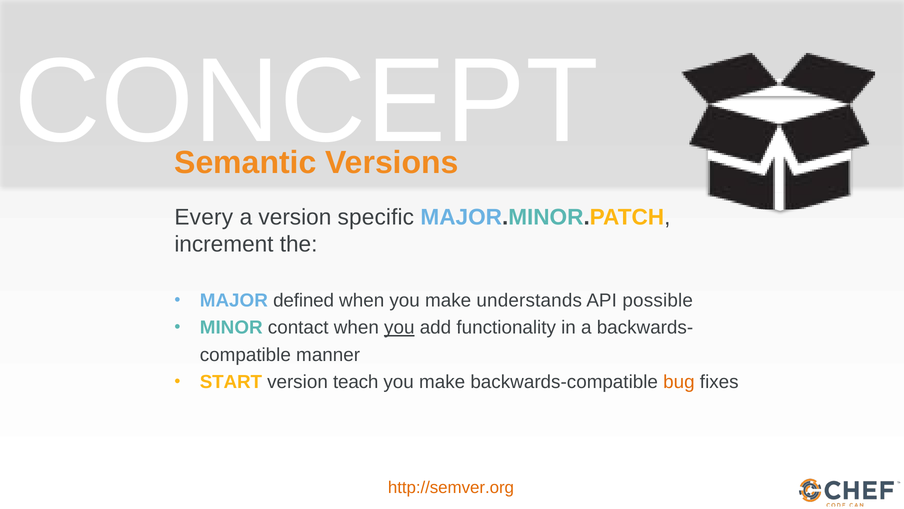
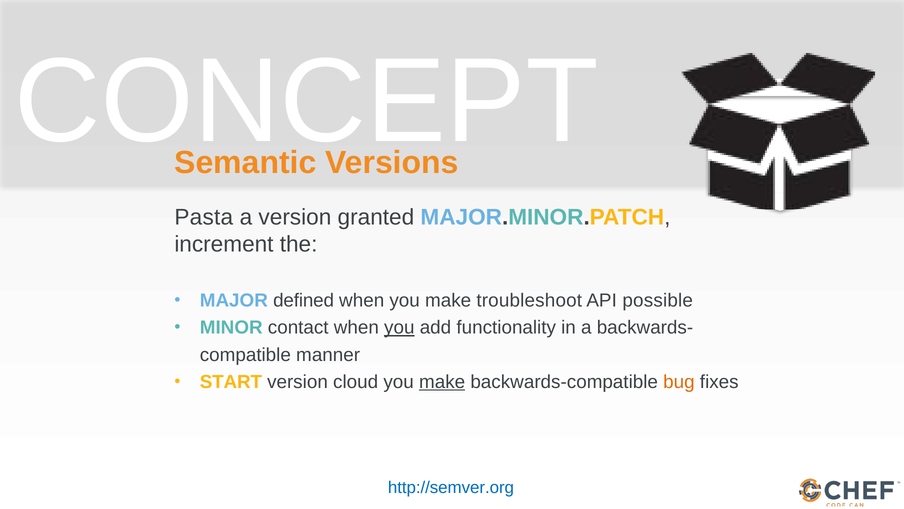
Every: Every -> Pasta (204, 217)
specific: specific -> granted (376, 217)
understands: understands -> troubleshoot (529, 300)
teach: teach -> cloud (356, 382)
make underline: none -> present (442, 382)
http://semver.org colour: orange -> blue (451, 487)
